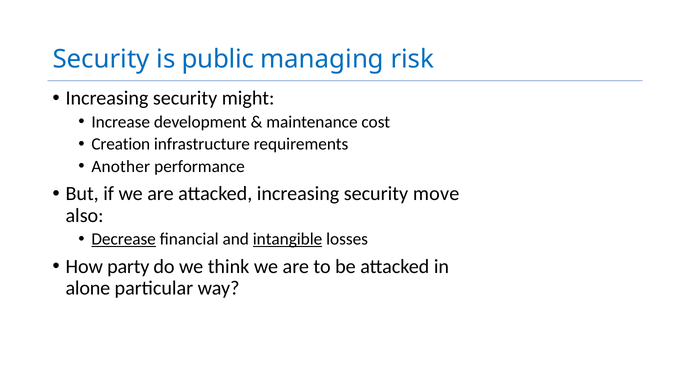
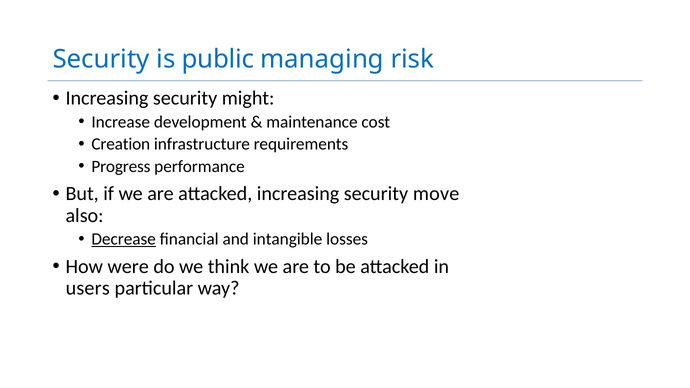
Another: Another -> Progress (121, 166)
intangible underline: present -> none (288, 239)
party: party -> were (128, 267)
alone: alone -> users (88, 288)
